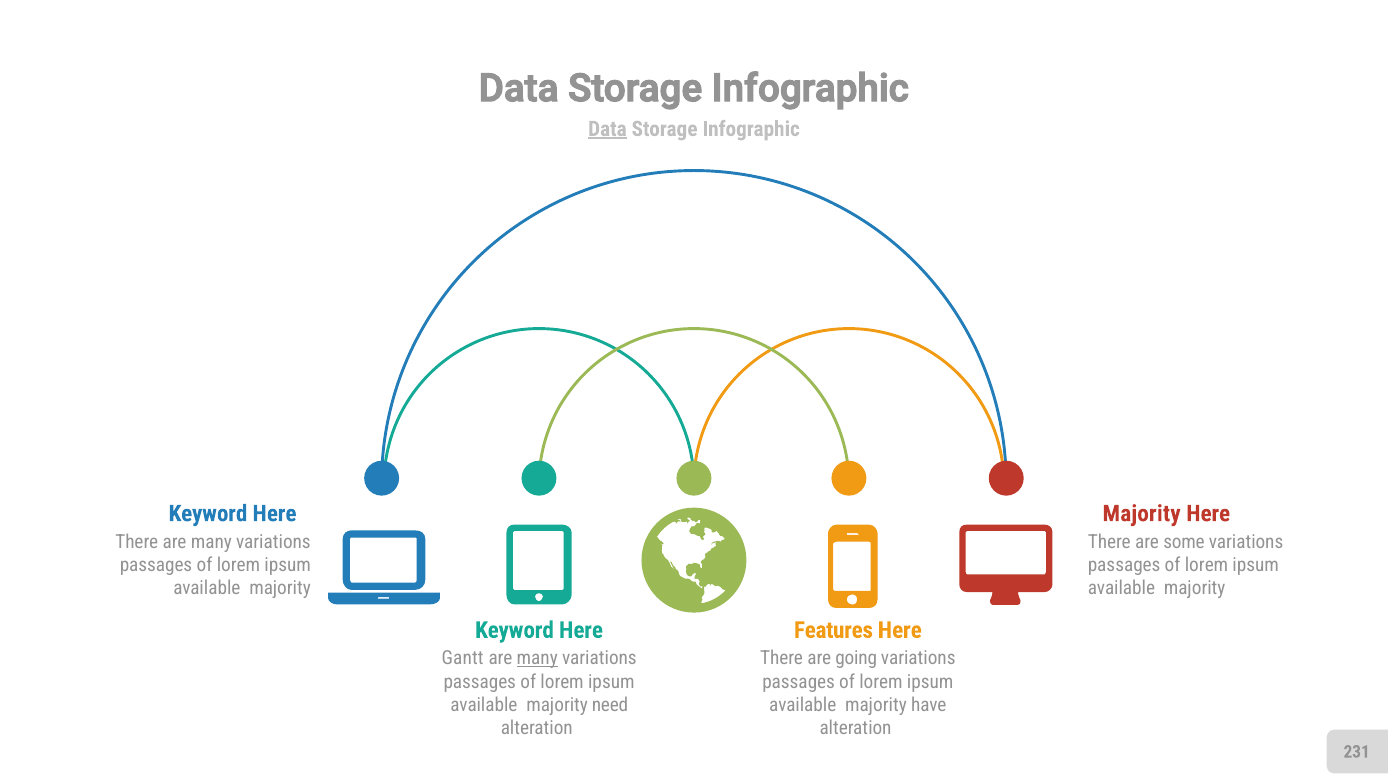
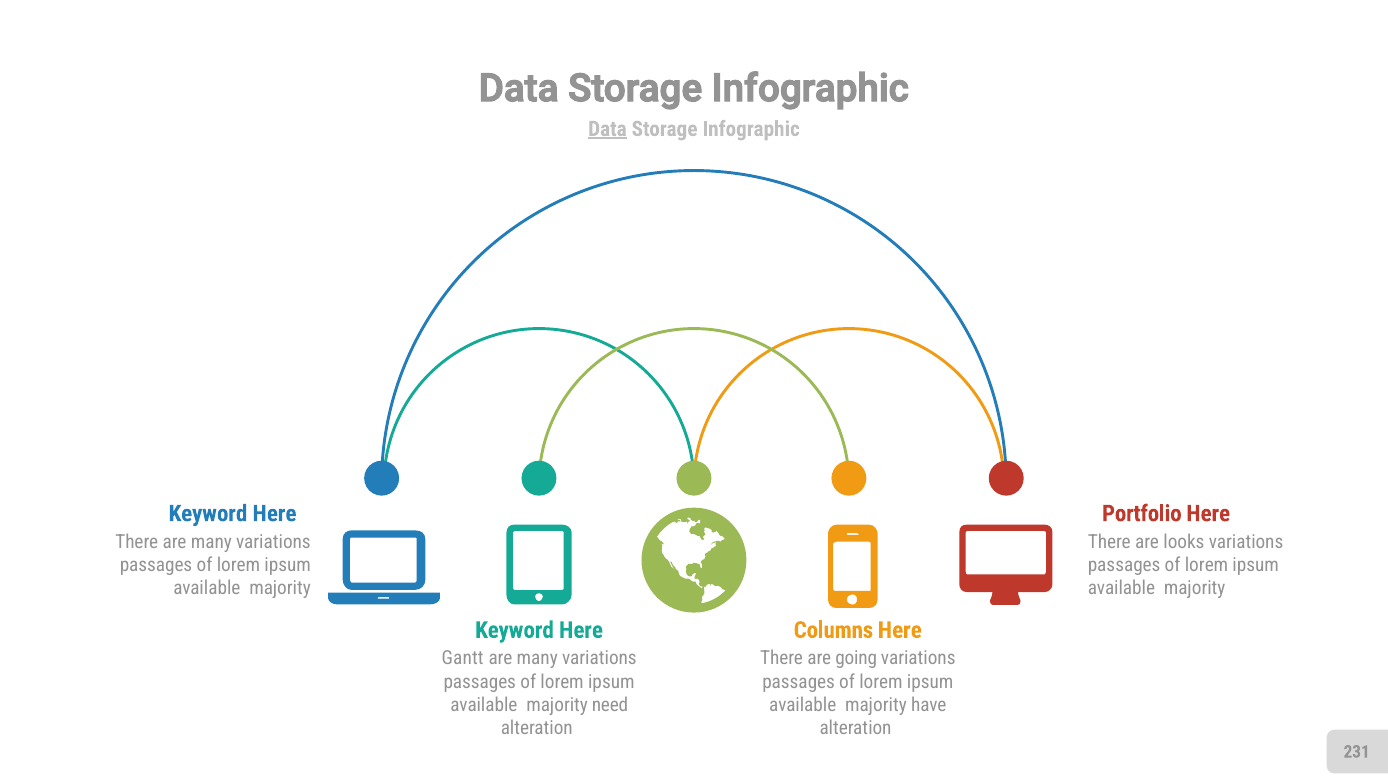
Majority: Majority -> Portfolio (1142, 513)
some: some -> looks (1184, 542)
Features: Features -> Columns (833, 630)
many underline: present -> none (537, 658)
